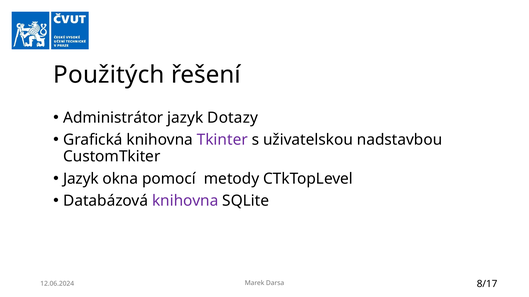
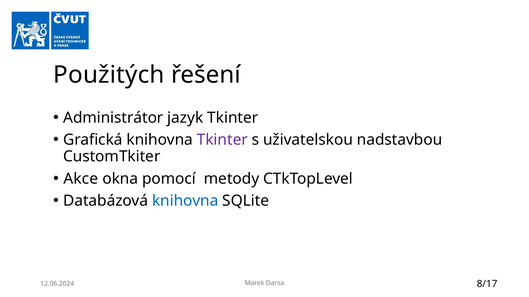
jazyk Dotazy: Dotazy -> Tkinter (233, 118)
Jazyk: Jazyk -> Akce (81, 179)
knihovna colour: purple -> blue (185, 201)
